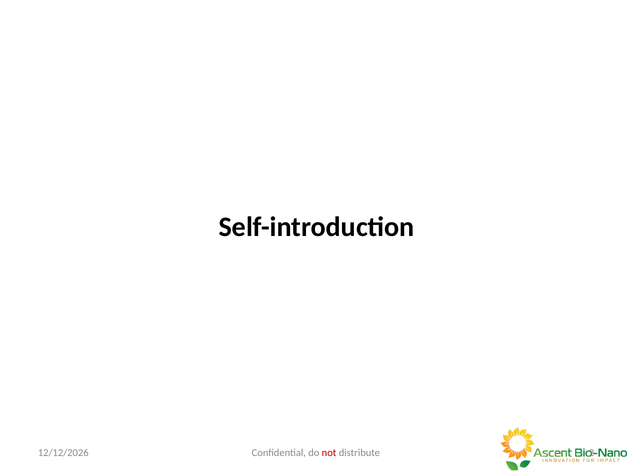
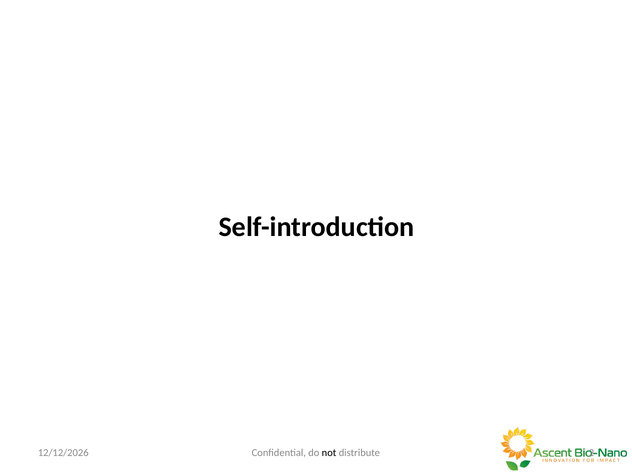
not colour: red -> black (329, 453)
